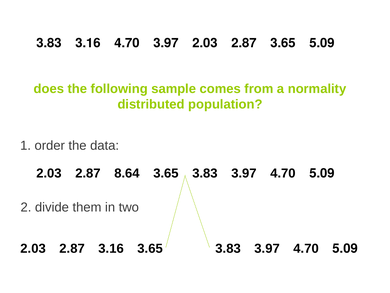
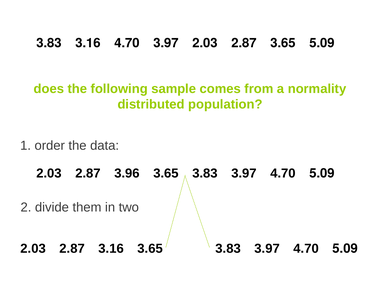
8.64: 8.64 -> 3.96 (127, 173)
